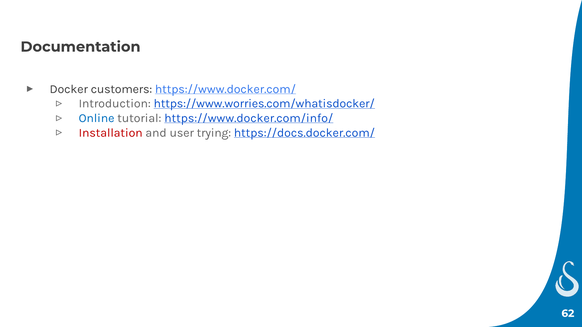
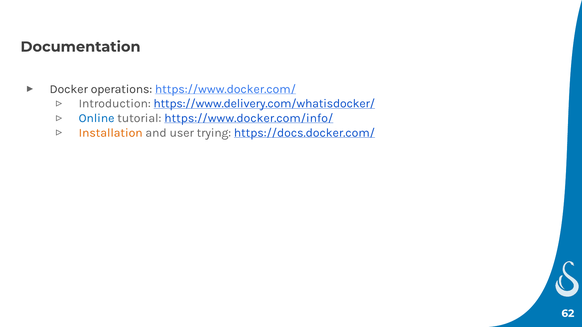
customers: customers -> operations (121, 89)
https://www.worries.com/whatisdocker/: https://www.worries.com/whatisdocker/ -> https://www.delivery.com/whatisdocker/ (264, 104)
Installation colour: red -> orange (111, 133)
